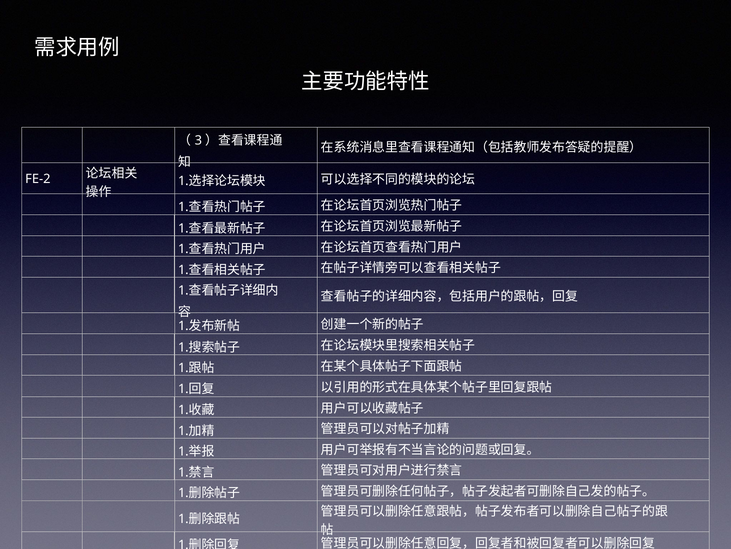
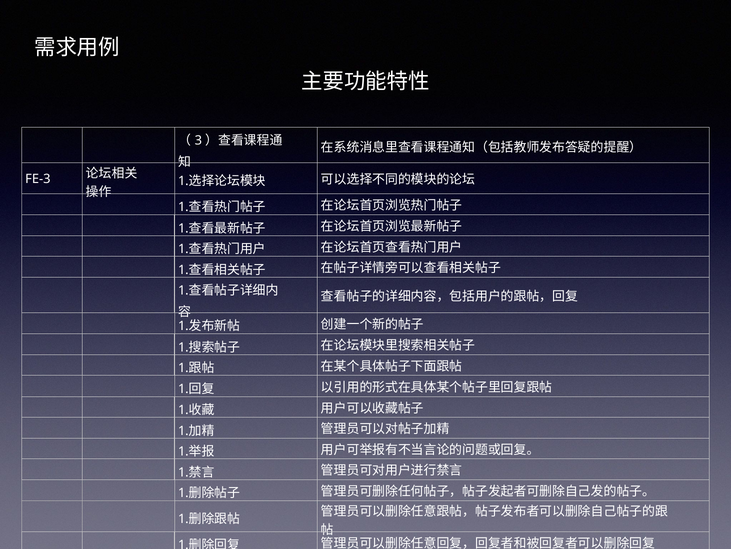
FE-2: FE-2 -> FE-3 (38, 179)
